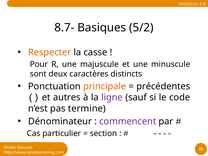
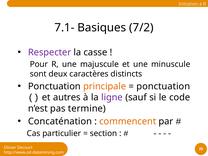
8.7-: 8.7- -> 7.1- (64, 28)
5/2: 5/2 -> 7/2 (141, 28)
Respecter colour: orange -> purple (50, 52)
précédentes: précédentes -> ponctuation (163, 86)
Dénominateur: Dénominateur -> Concaténation (60, 121)
commencent colour: purple -> orange (128, 121)
